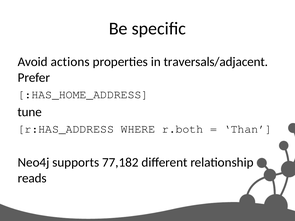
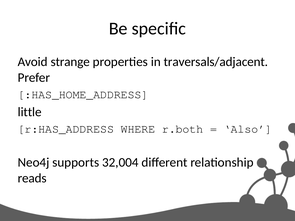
actions: actions -> strange (70, 62)
tune: tune -> little (30, 112)
Than: Than -> Also (248, 129)
77,182: 77,182 -> 32,004 (120, 163)
